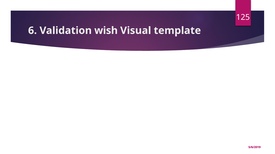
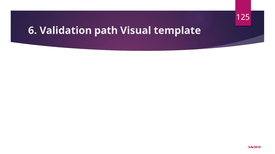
wish: wish -> path (106, 31)
